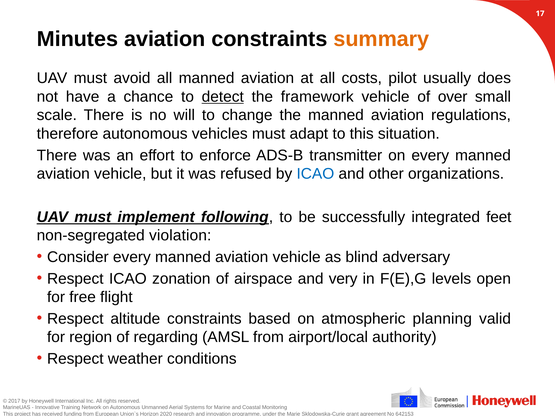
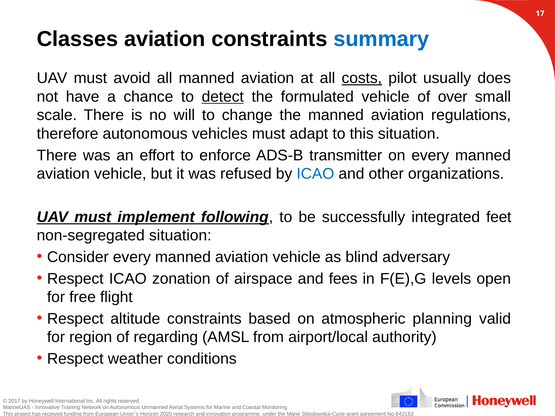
Minutes: Minutes -> Classes (77, 39)
summary colour: orange -> blue (381, 39)
costs underline: none -> present (362, 78)
framework: framework -> formulated (317, 97)
non-segregated violation: violation -> situation (180, 236)
very: very -> fees (343, 279)
